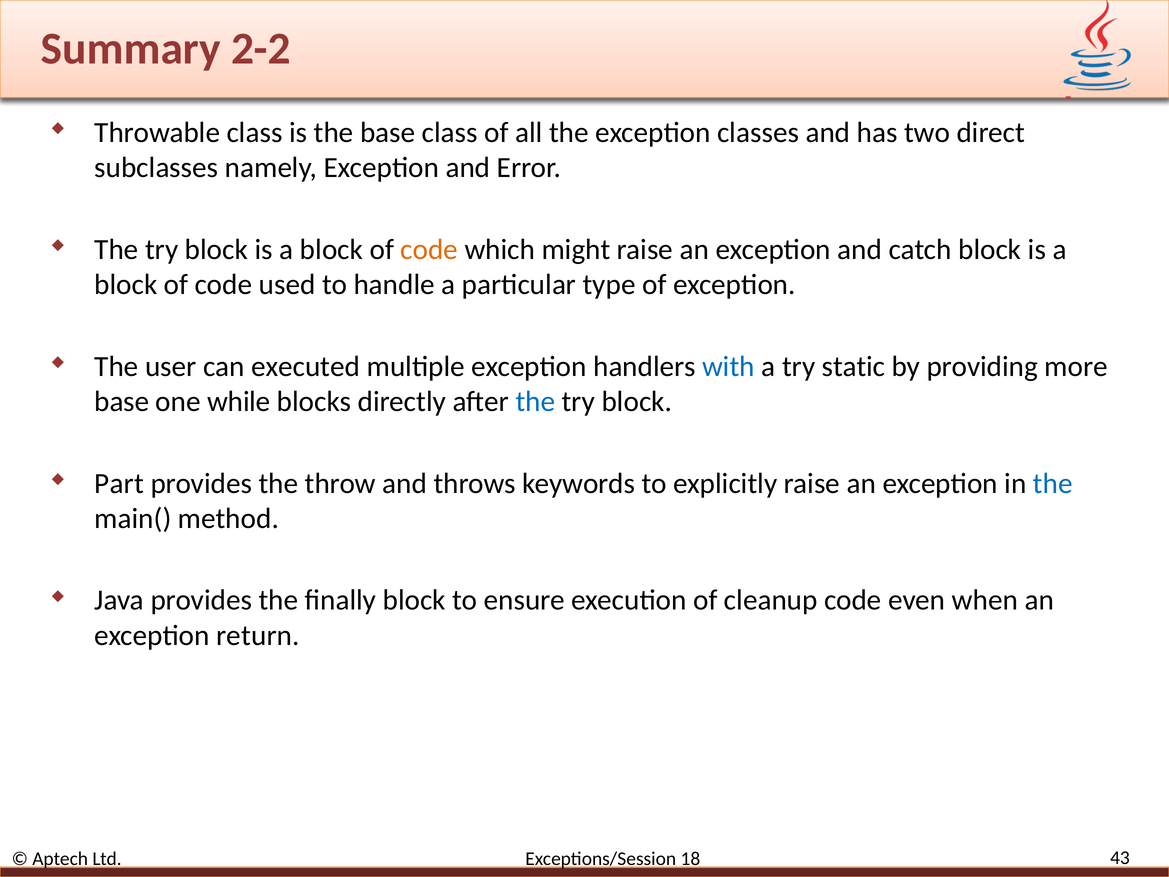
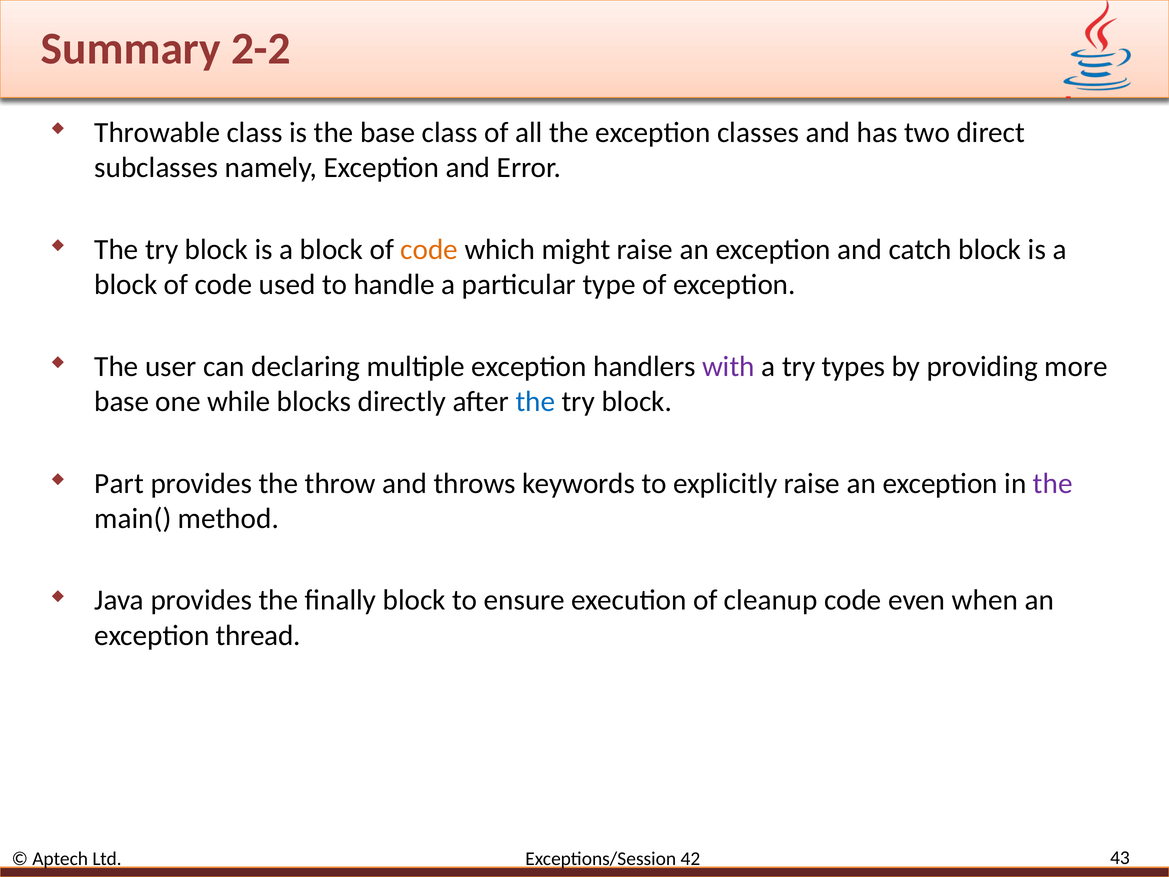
executed: executed -> declaring (306, 366)
with colour: blue -> purple (728, 366)
static: static -> types (854, 366)
the colour: blue -> purple (1053, 483)
return: return -> thread (258, 635)
18: 18 -> 42 (690, 859)
